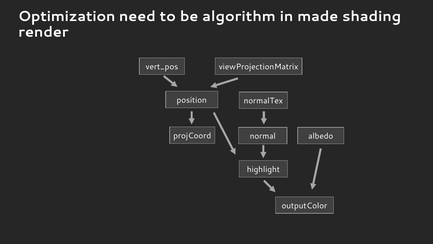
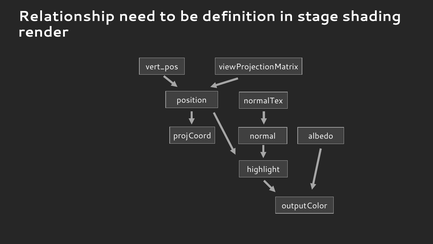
Optimization: Optimization -> Relationship (67, 16)
algorithm: algorithm -> definition (239, 16)
made: made -> stage (318, 16)
